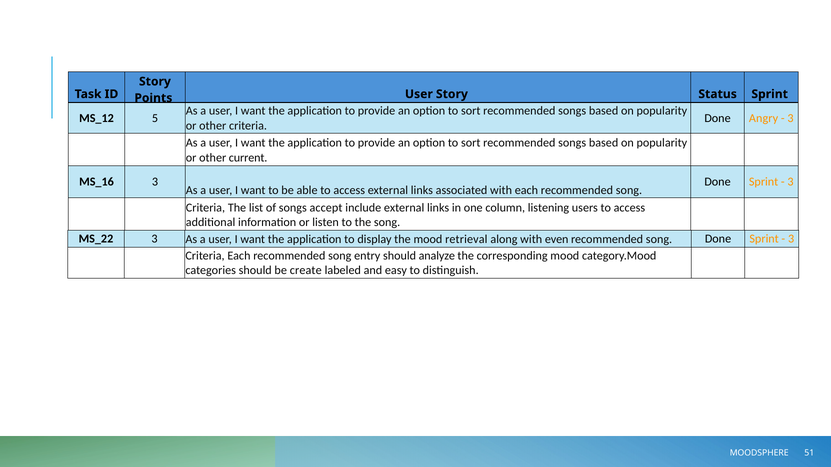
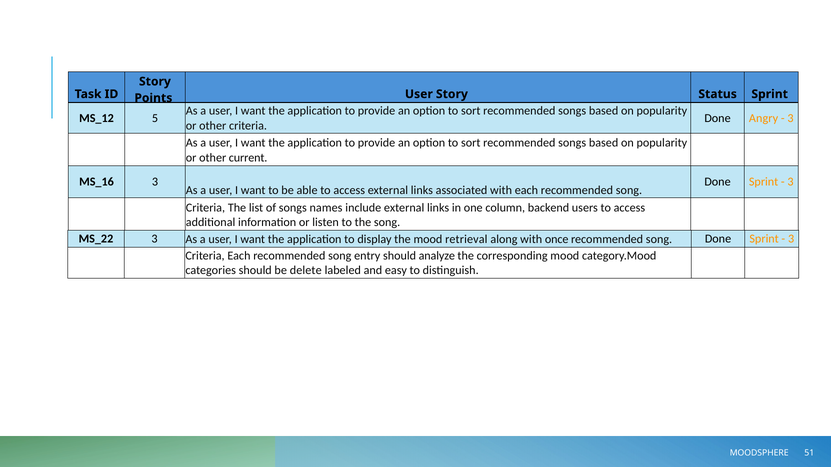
accept: accept -> names (326, 208)
listening: listening -> backend (549, 208)
even: even -> once (557, 239)
create: create -> delete (306, 271)
